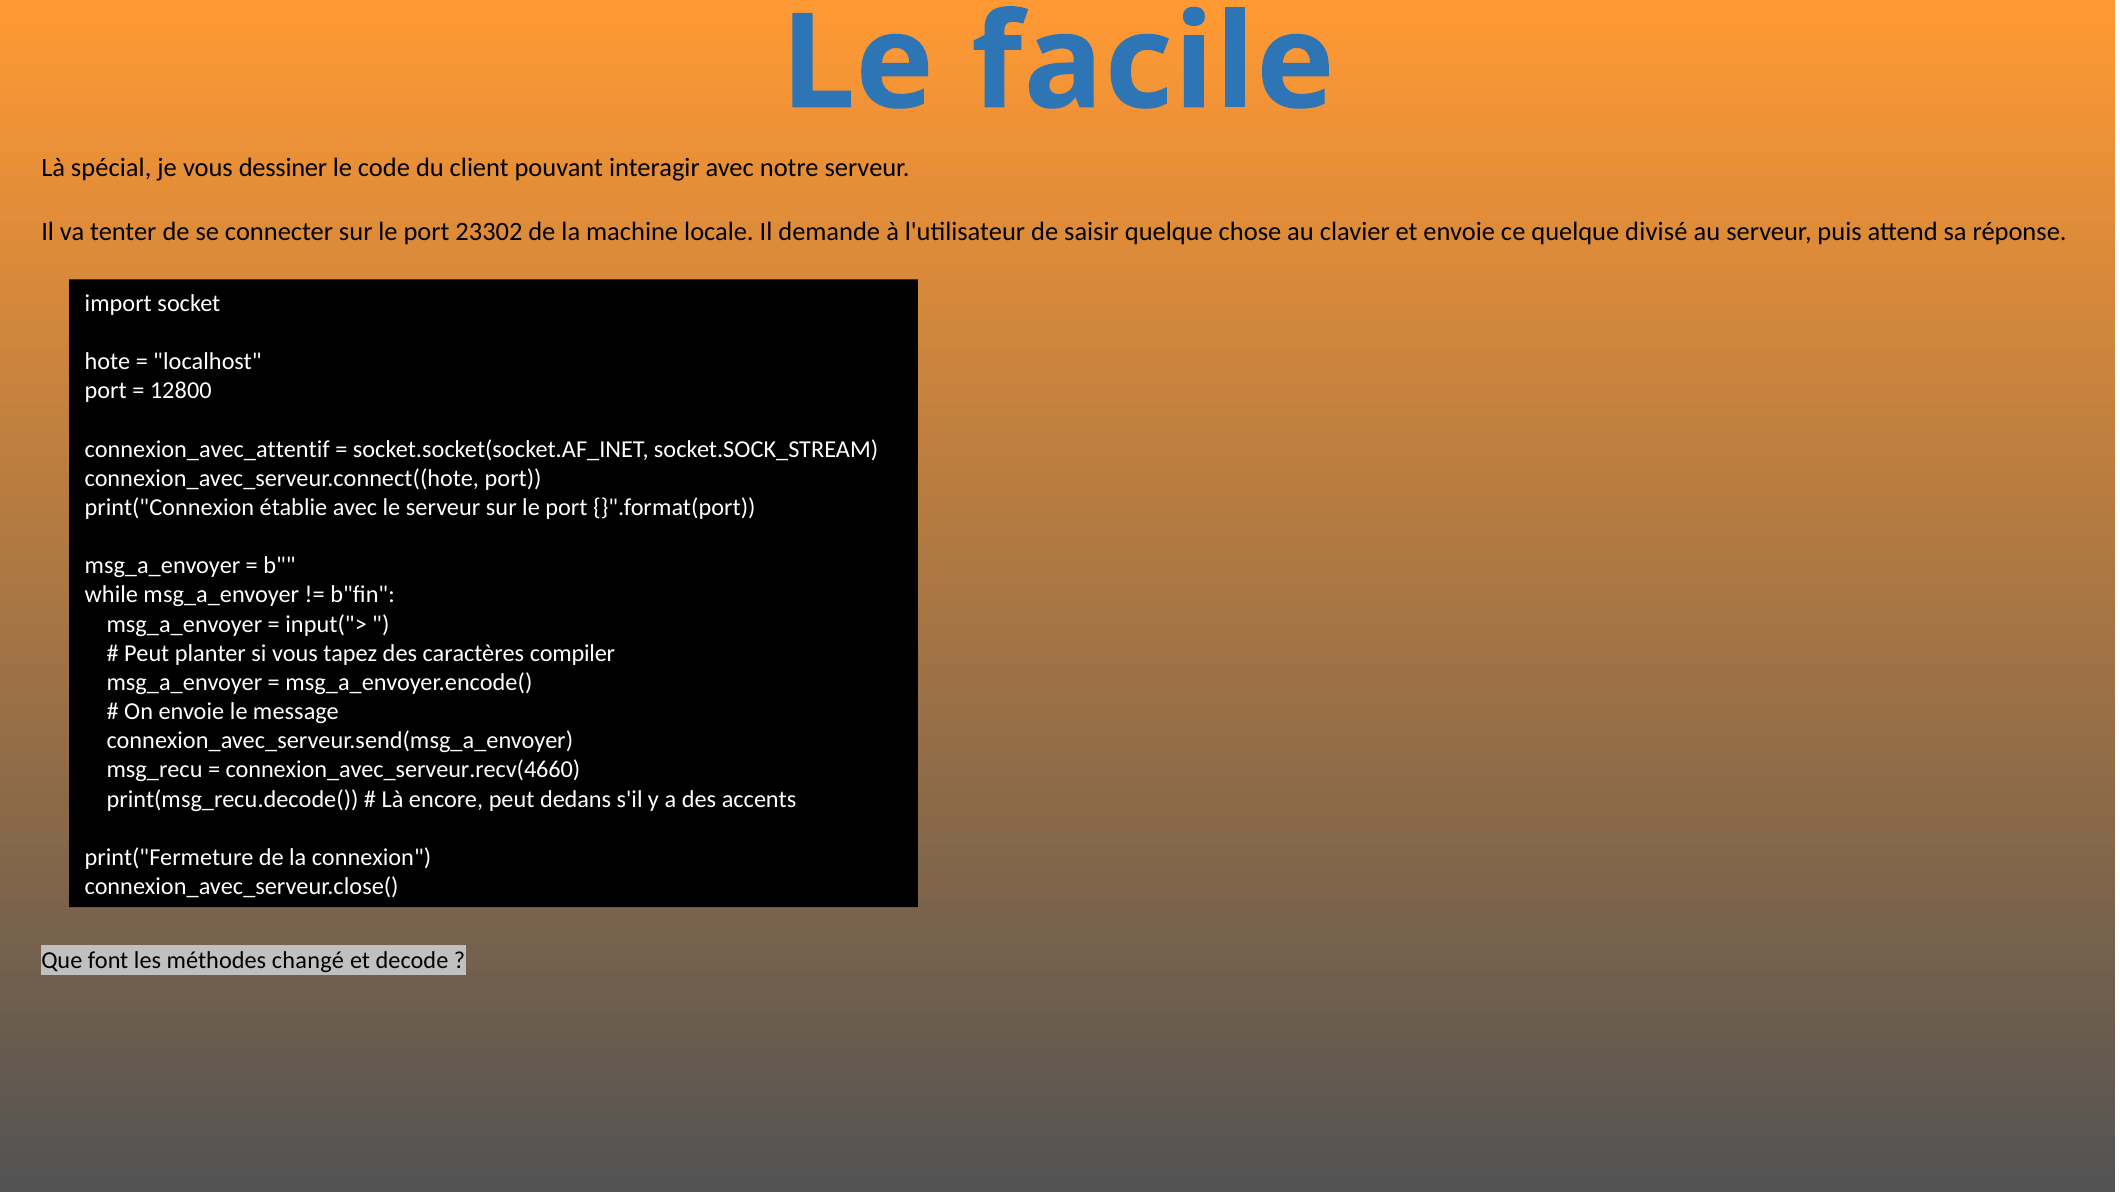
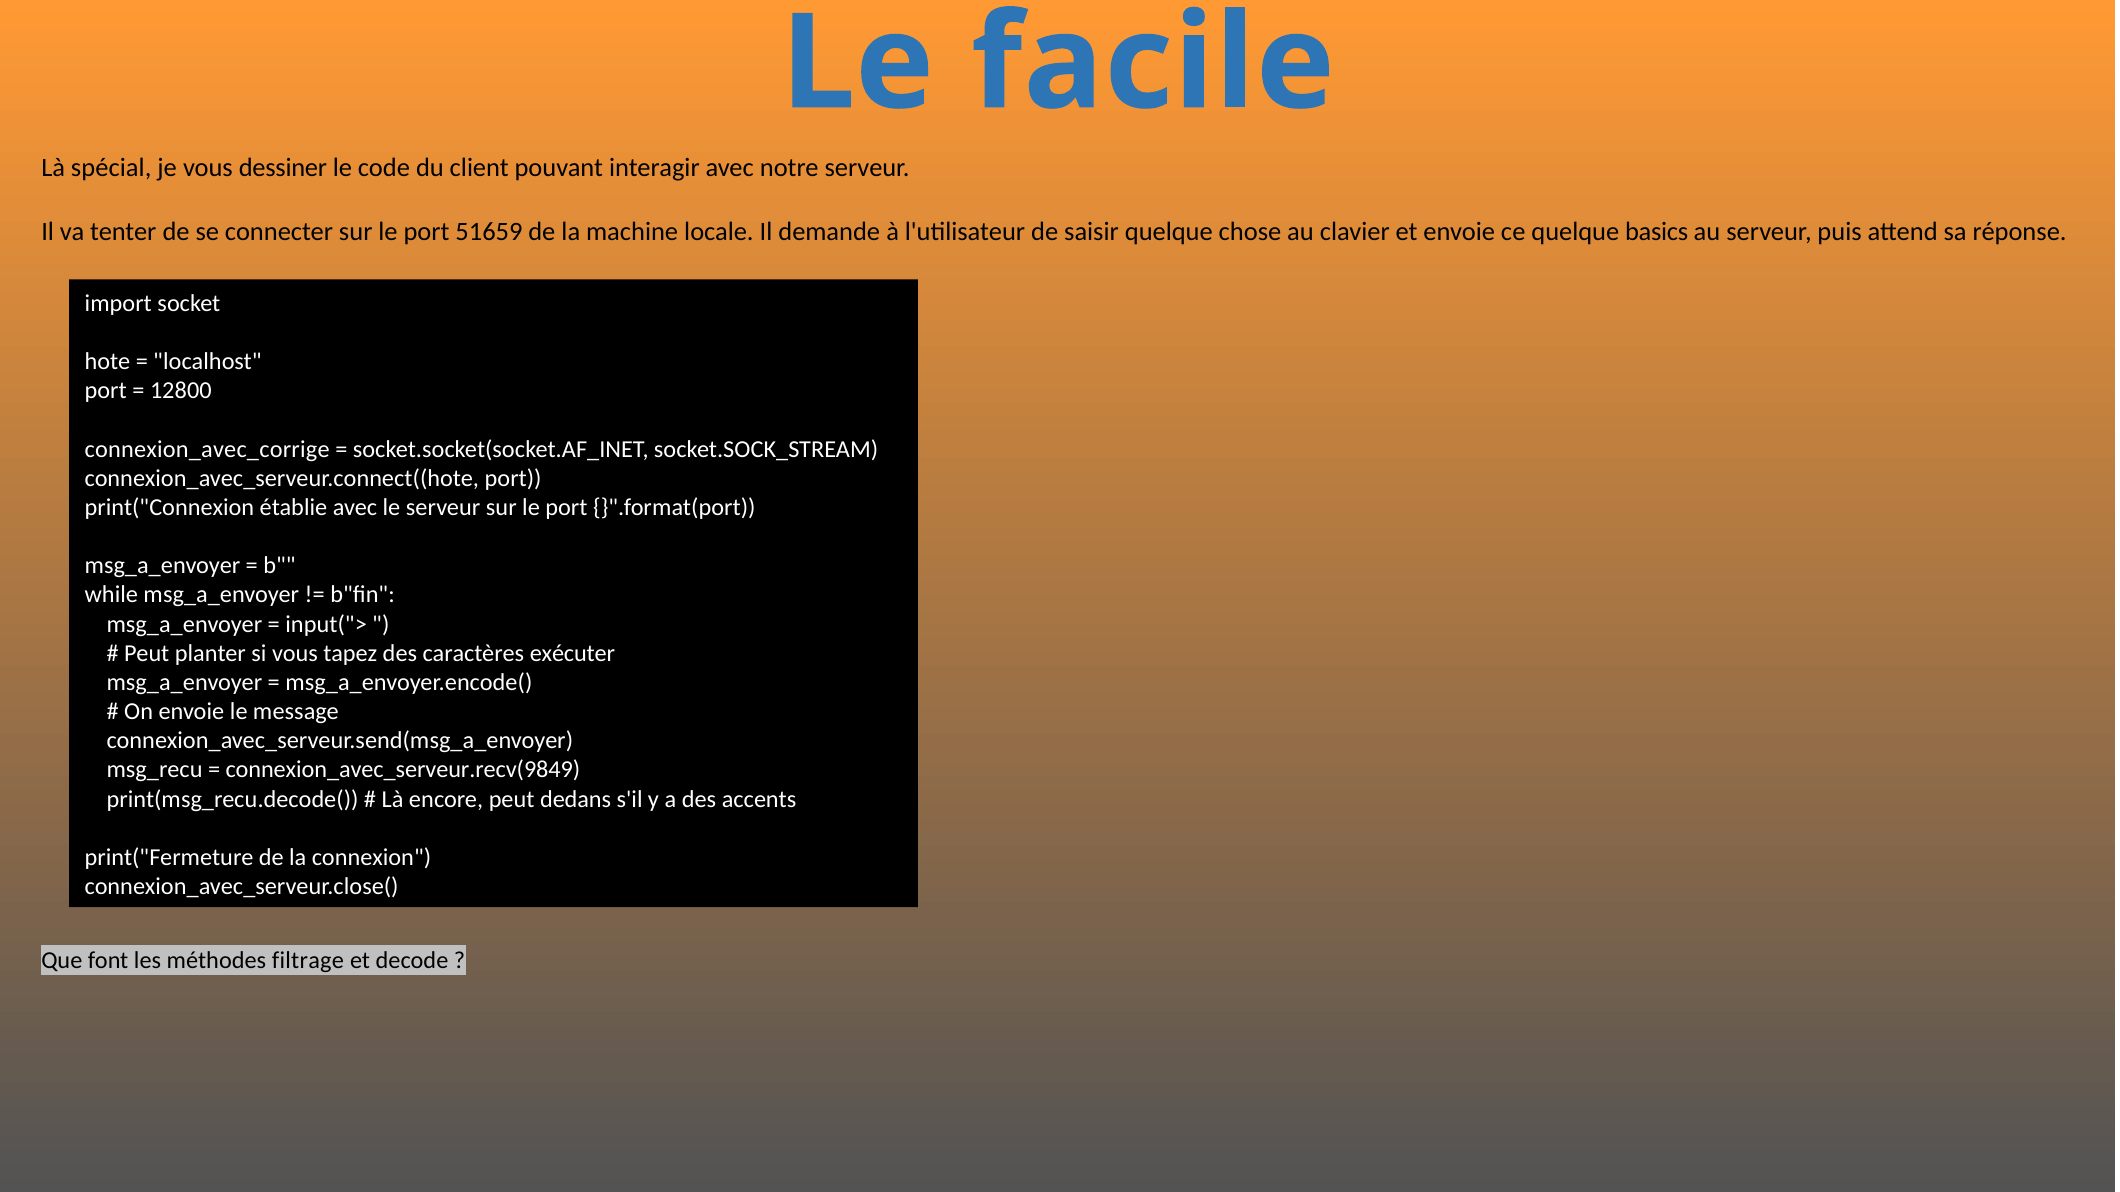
23302: 23302 -> 51659 (489, 232)
divisé: divisé -> basics (1657, 232)
connexion_avec_attentif: connexion_avec_attentif -> connexion_avec_corrige (207, 449)
compiler: compiler -> exécuter (572, 654)
connexion_avec_serveur.recv(4660: connexion_avec_serveur.recv(4660 -> connexion_avec_serveur.recv(9849 (403, 770)
changé: changé -> filtrage (308, 961)
